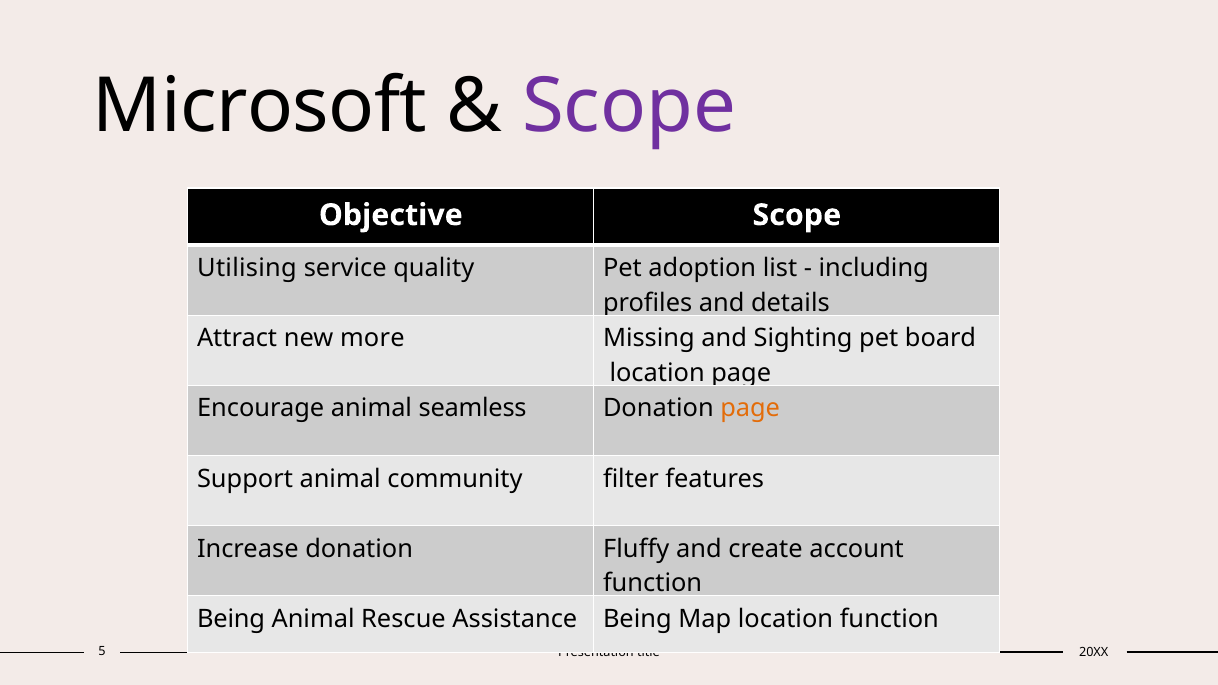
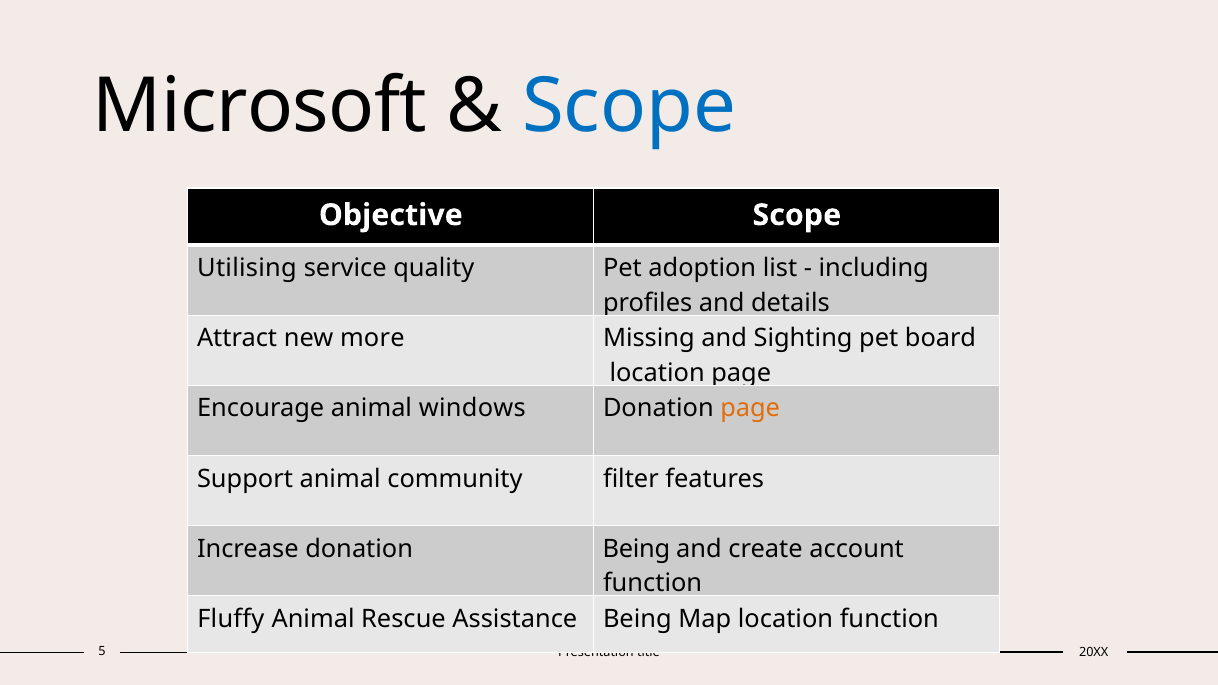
Scope colour: purple -> blue (629, 107)
seamless: seamless -> windows (472, 409)
donation Fluffy: Fluffy -> Being (636, 549)
Being: Being -> Fluffy (231, 619)
